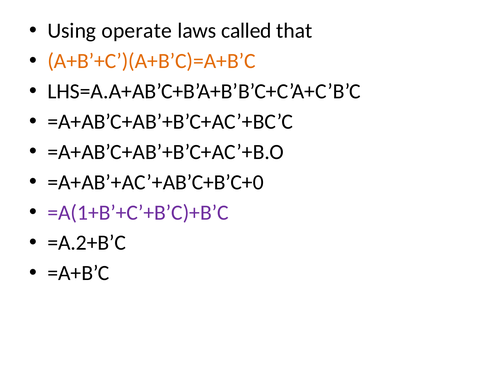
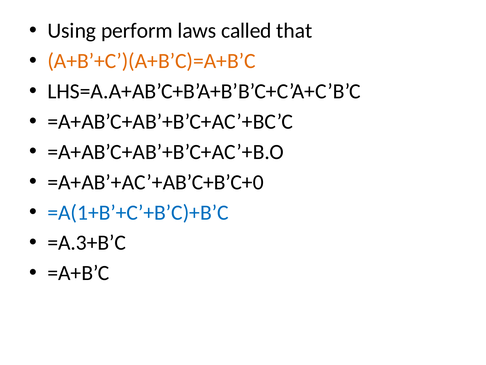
operate: operate -> perform (137, 31)
=A(1+B’+C’+B’C)+B’C colour: purple -> blue (138, 212)
=A.2+B’C: =A.2+B’C -> =A.3+B’C (87, 243)
